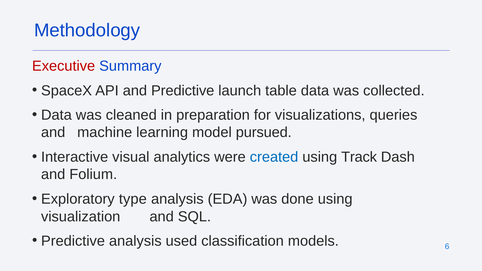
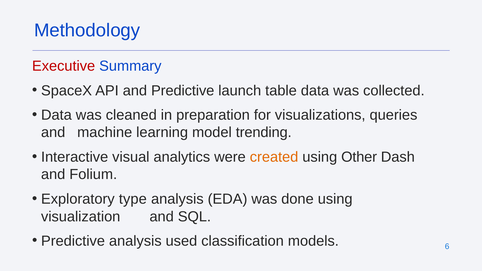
pursued: pursued -> trending (264, 133)
created colour: blue -> orange (274, 157)
Track: Track -> Other (359, 157)
